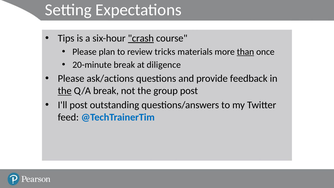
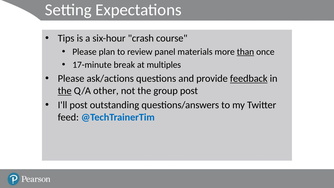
crash underline: present -> none (141, 38)
tricks: tricks -> panel (165, 52)
20-minute: 20-minute -> 17-minute (92, 65)
diligence: diligence -> multiples (164, 65)
feedback underline: none -> present (249, 79)
Q/A break: break -> other (106, 91)
